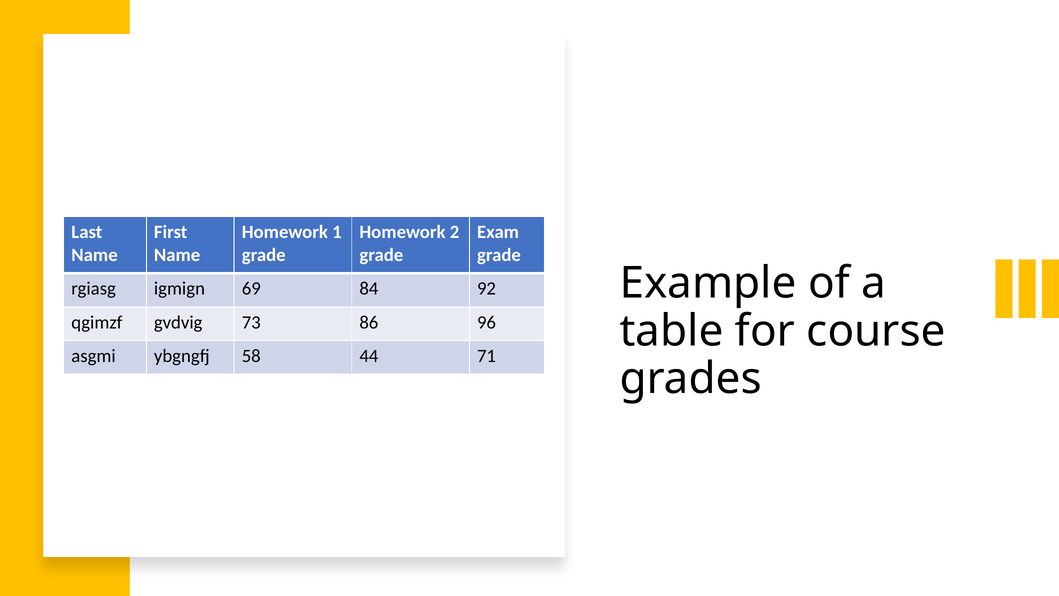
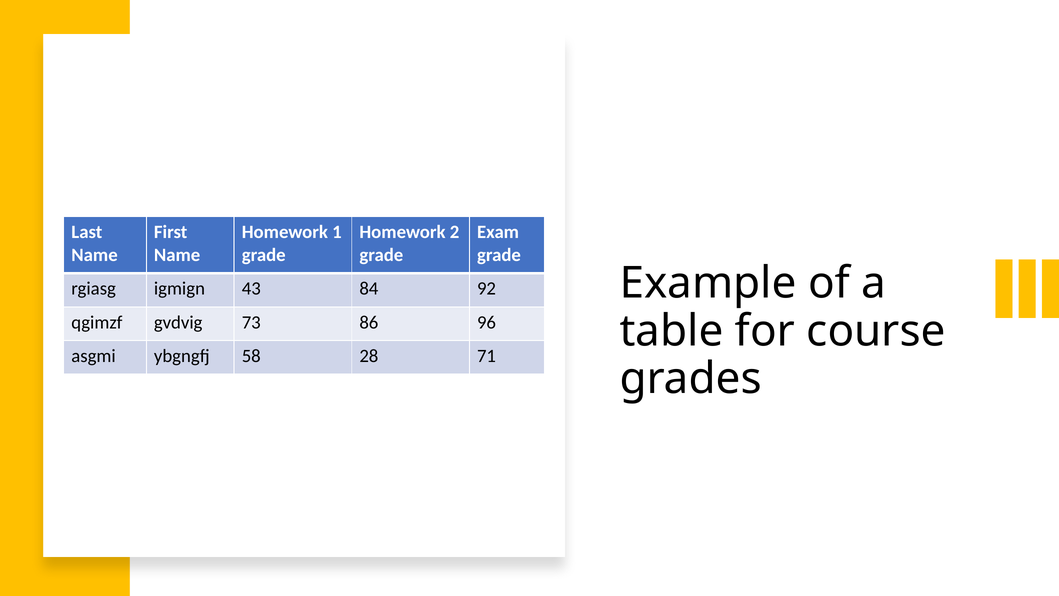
69: 69 -> 43 (251, 289)
44: 44 -> 28 (369, 356)
